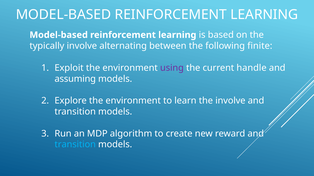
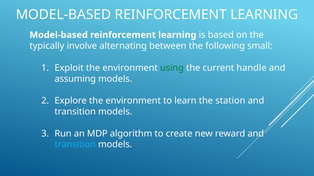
finite: finite -> small (260, 46)
using colour: purple -> green (172, 68)
the involve: involve -> station (230, 101)
